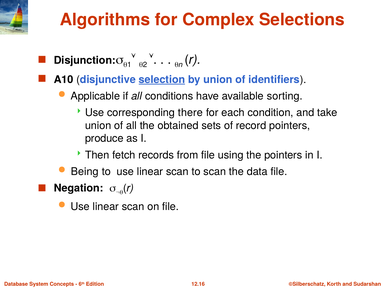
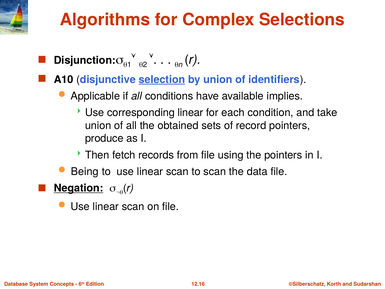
sorting: sorting -> implies (285, 96)
corresponding there: there -> linear (190, 113)
Negation underline: none -> present (79, 188)
